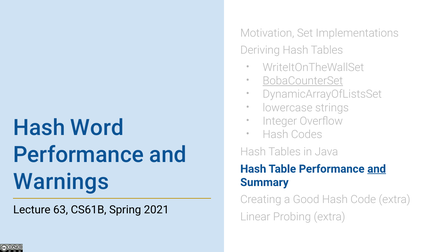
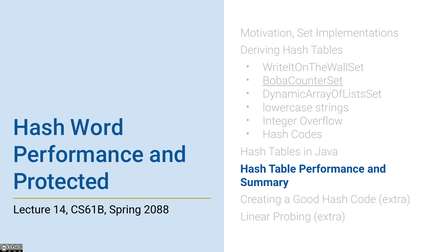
and underline: present -> none (377, 169)
Warnings: Warnings -> Protected (61, 182)
63: 63 -> 14 (61, 210)
2021: 2021 -> 2088 (156, 210)
